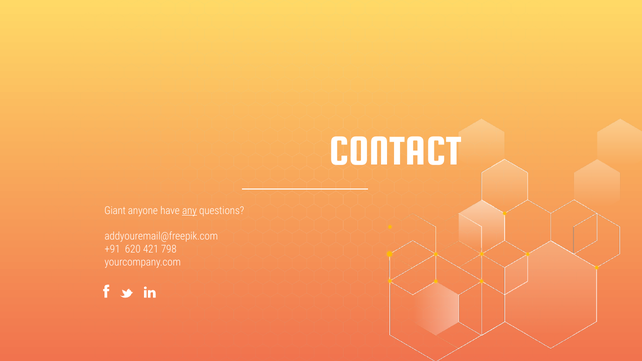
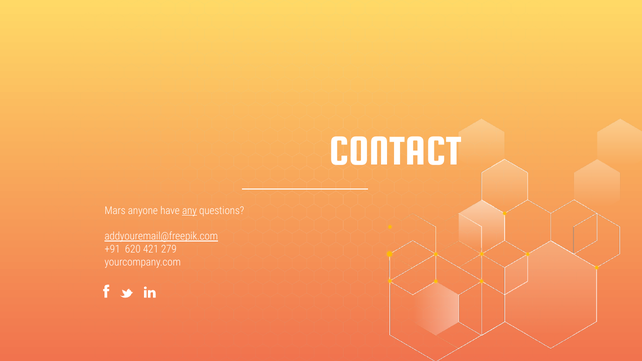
Giant: Giant -> Mars (115, 211)
addyouremail@freepik.com underline: none -> present (161, 237)
798: 798 -> 279 (169, 249)
